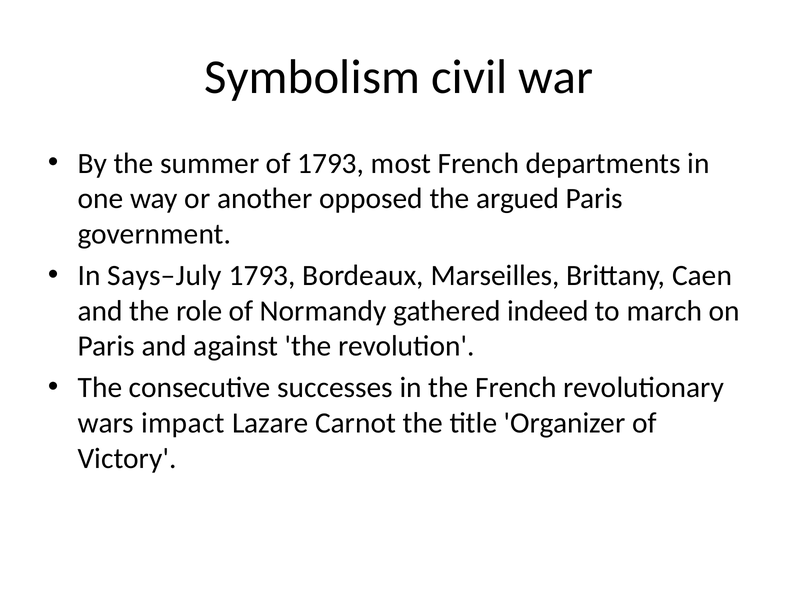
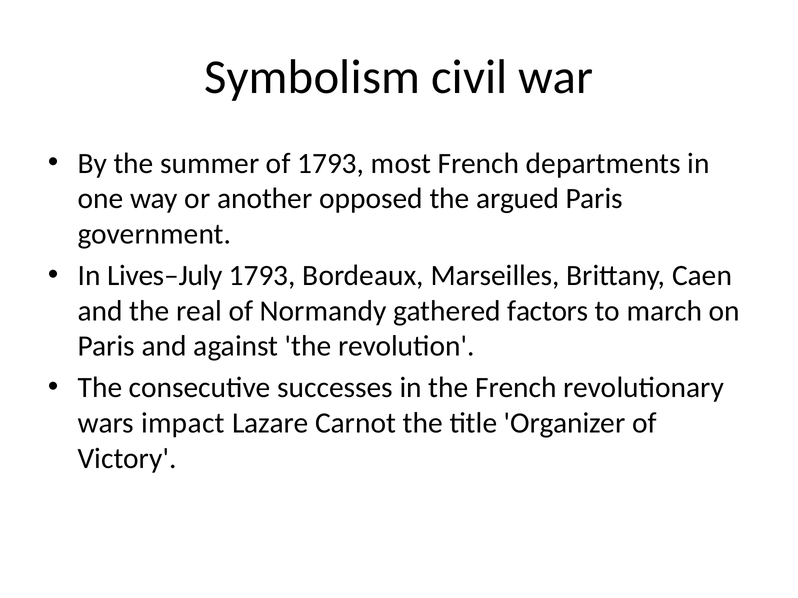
Says–July: Says–July -> Lives–July (165, 276)
role: role -> real (199, 311)
indeed: indeed -> factors (548, 311)
